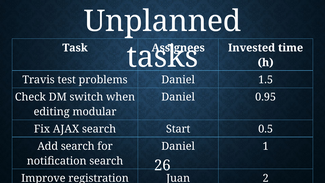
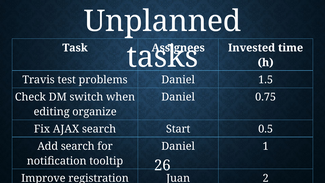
0.95: 0.95 -> 0.75 (266, 97)
modular: modular -> organize (94, 112)
notification search: search -> tooltip (106, 161)
